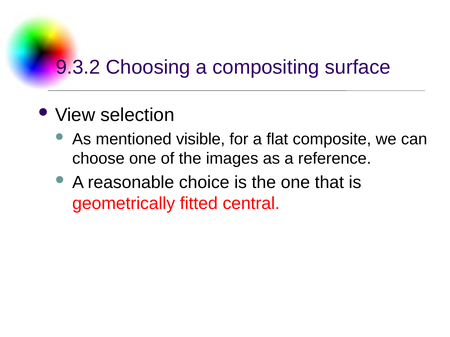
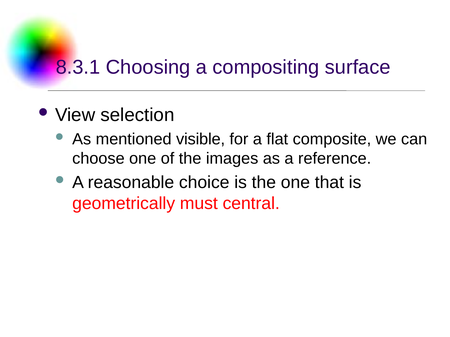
9.3.2: 9.3.2 -> 8.3.1 (78, 67)
fitted: fitted -> must (199, 204)
